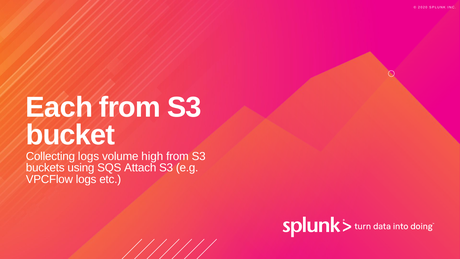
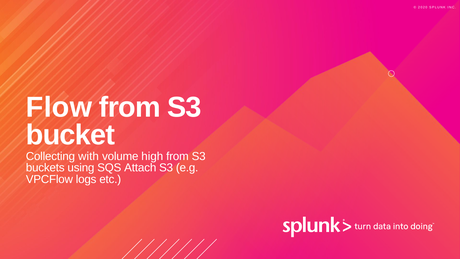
Each: Each -> Flow (59, 107)
Collecting logs: logs -> with (88, 156)
